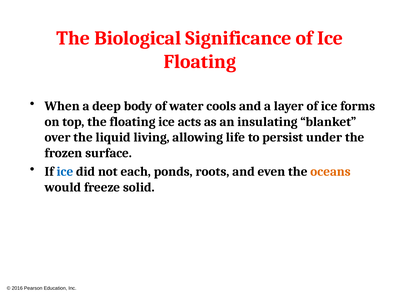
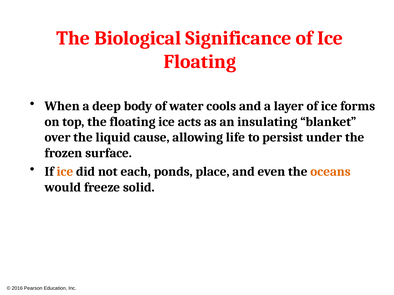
living: living -> cause (152, 138)
ice colour: blue -> orange (65, 172)
roots: roots -> place (213, 172)
